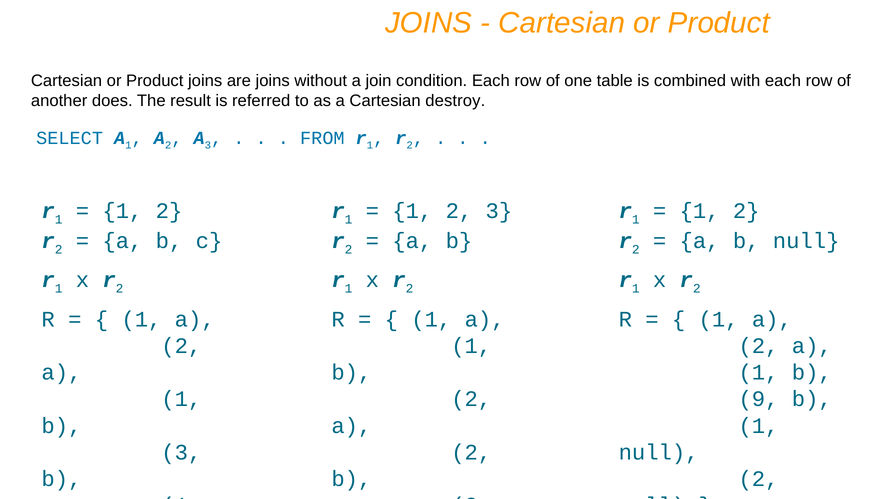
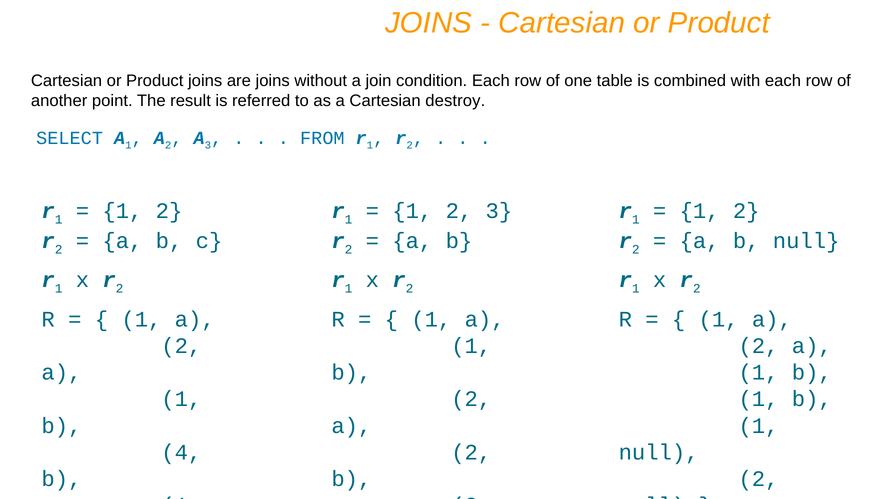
does: does -> point (112, 101)
9: 9 -> 1 (759, 399)
3: 3 -> 4 (181, 453)
